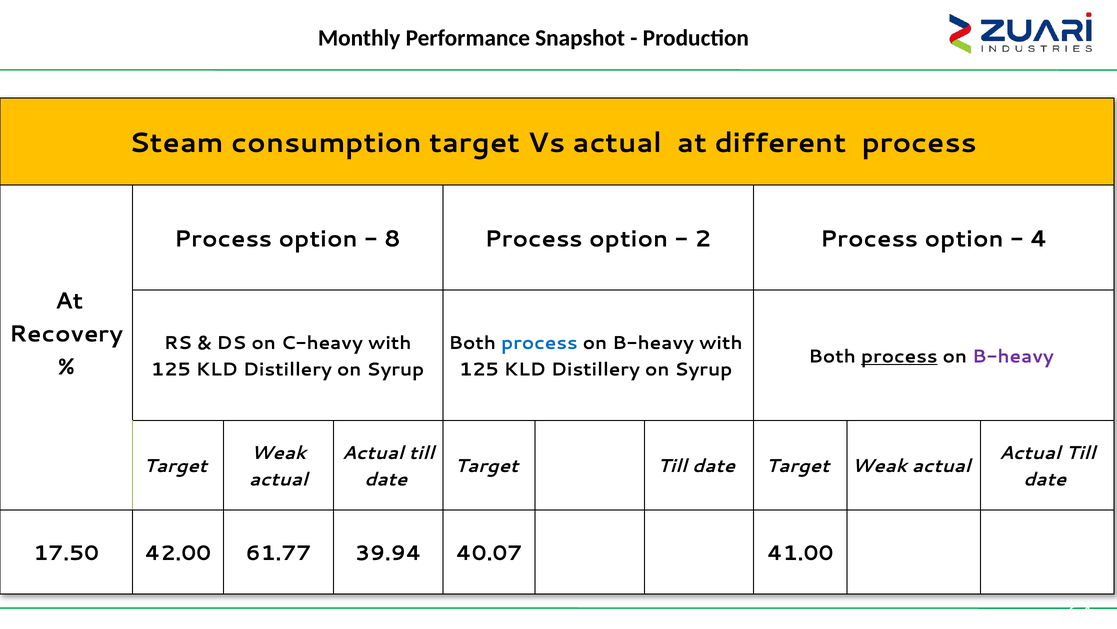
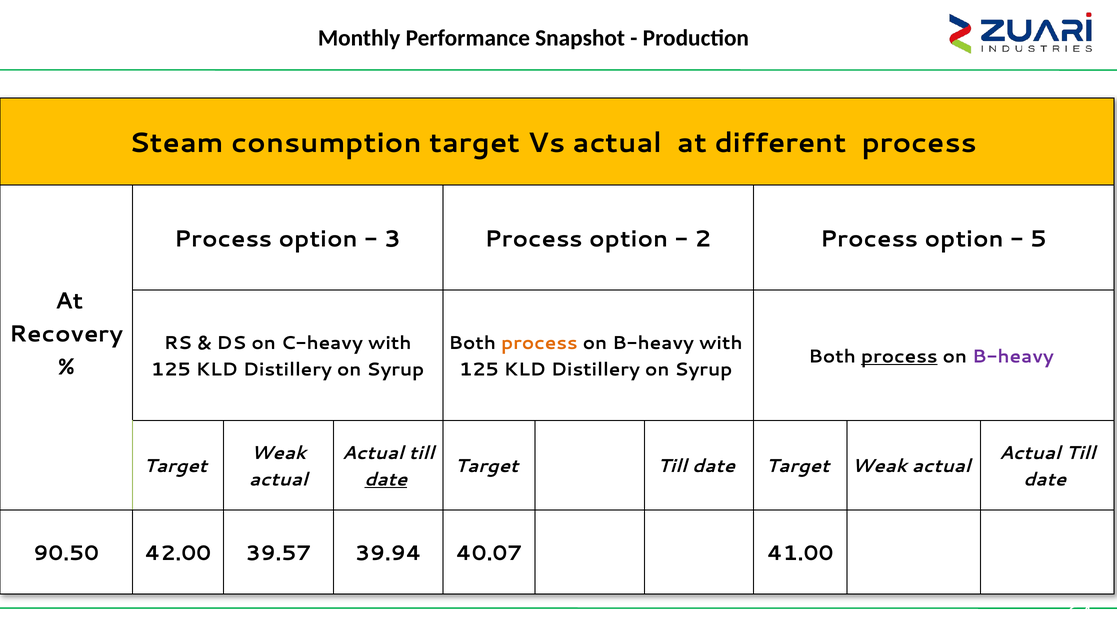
8: 8 -> 3 (393, 239)
4: 4 -> 5 (1039, 239)
process colour: blue -> orange (539, 343)
date underline: none -> present (386, 479)
17.50: 17.50 -> 90.50 (66, 553)
61.77: 61.77 -> 39.57 (278, 553)
